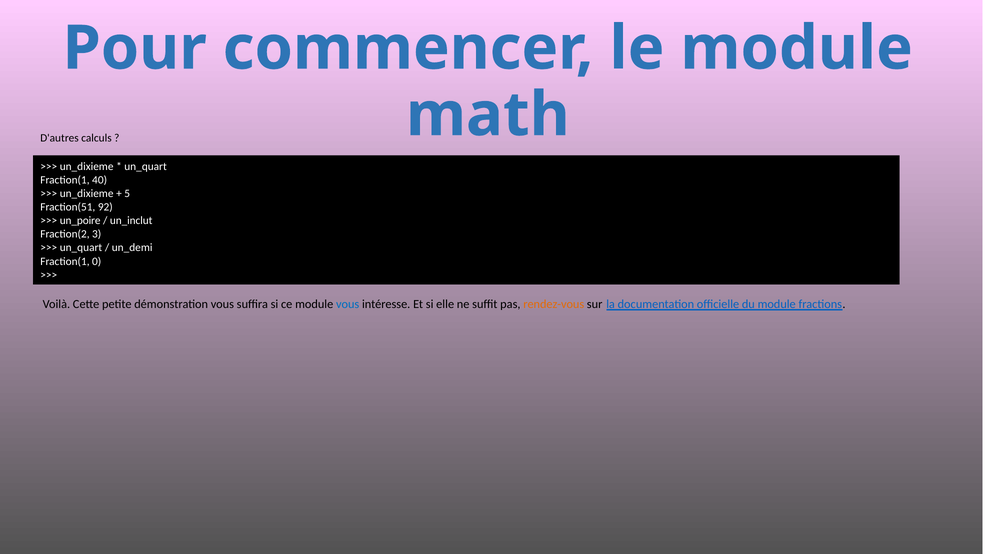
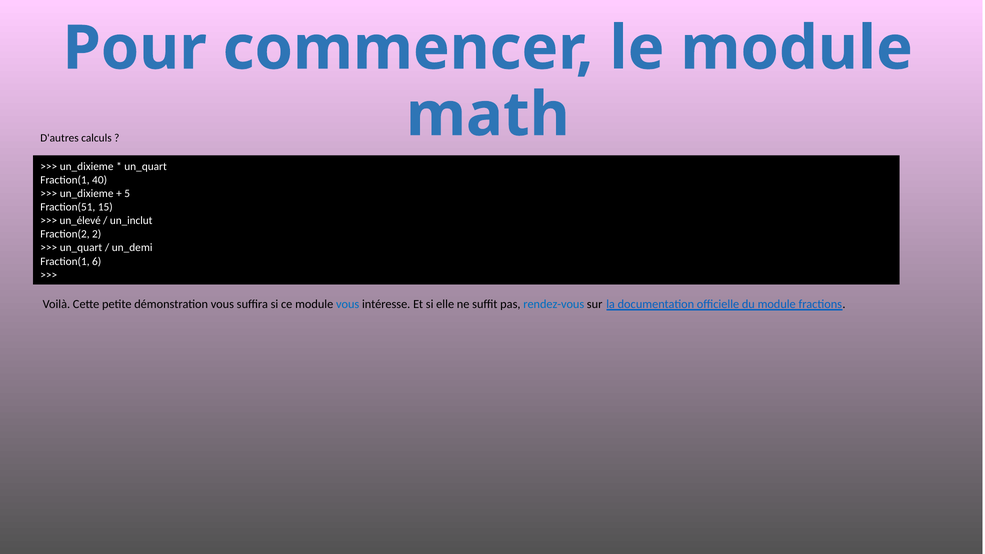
92: 92 -> 15 (105, 207)
un_poire: un_poire -> un_élevé (80, 221)
3: 3 -> 2 (97, 234)
0: 0 -> 6 (97, 261)
rendez-vous colour: orange -> blue (554, 304)
